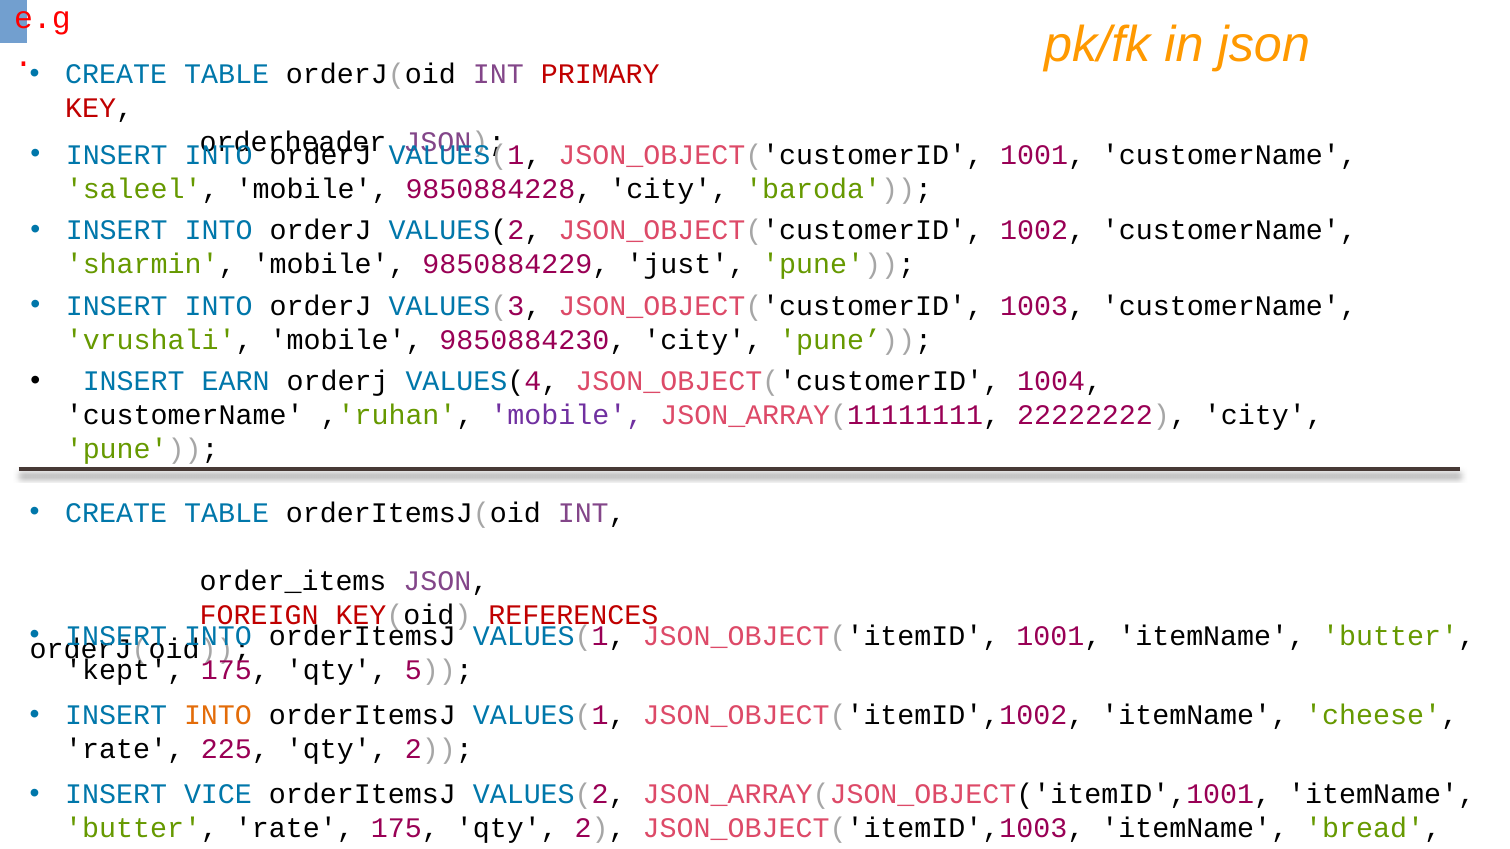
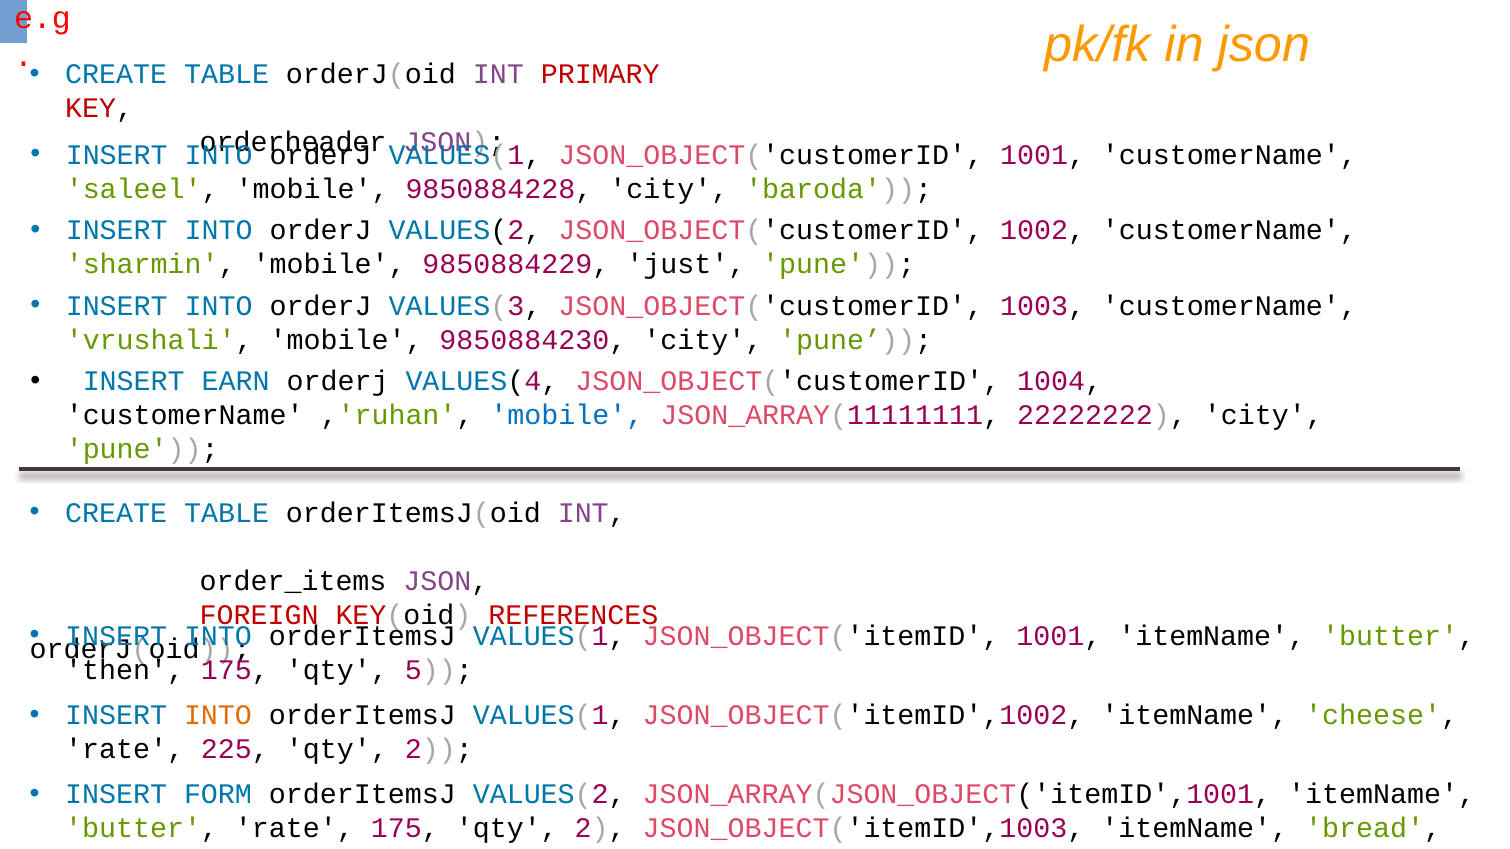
mobile colour: purple -> blue (567, 415)
kept: kept -> then (125, 670)
VICE: VICE -> FORM (218, 795)
